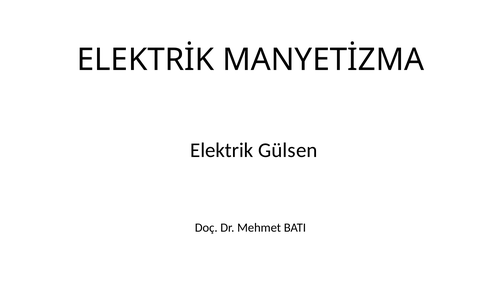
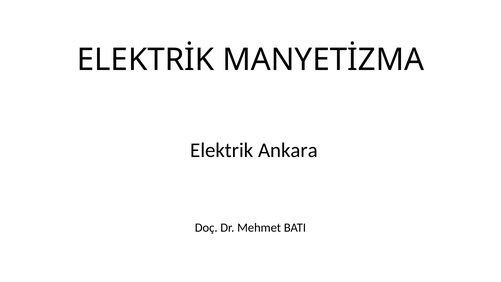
Gülsen: Gülsen -> Ankara (288, 150)
